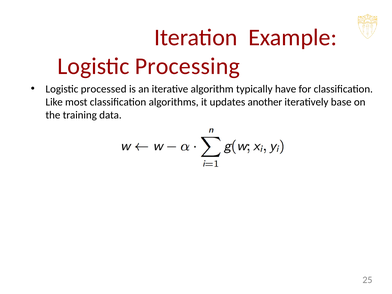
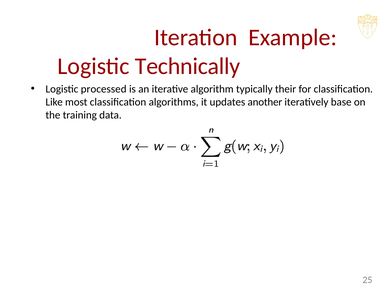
Processing: Processing -> Technically (188, 66)
have: have -> their (286, 89)
